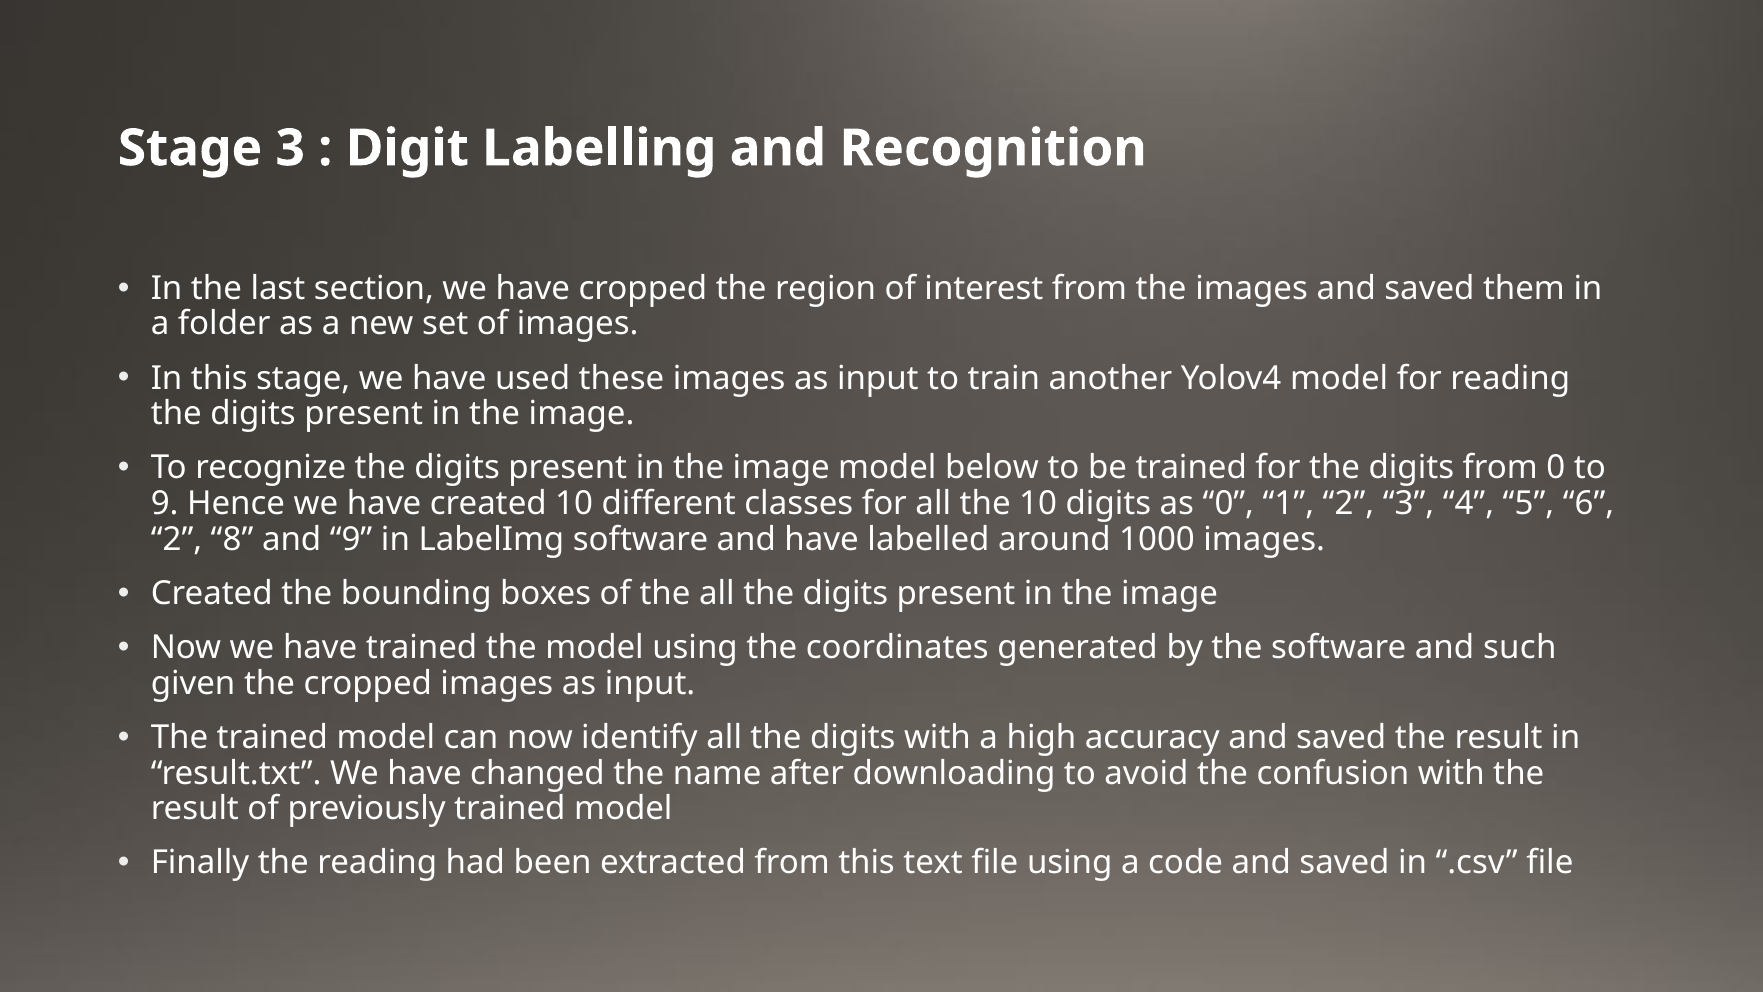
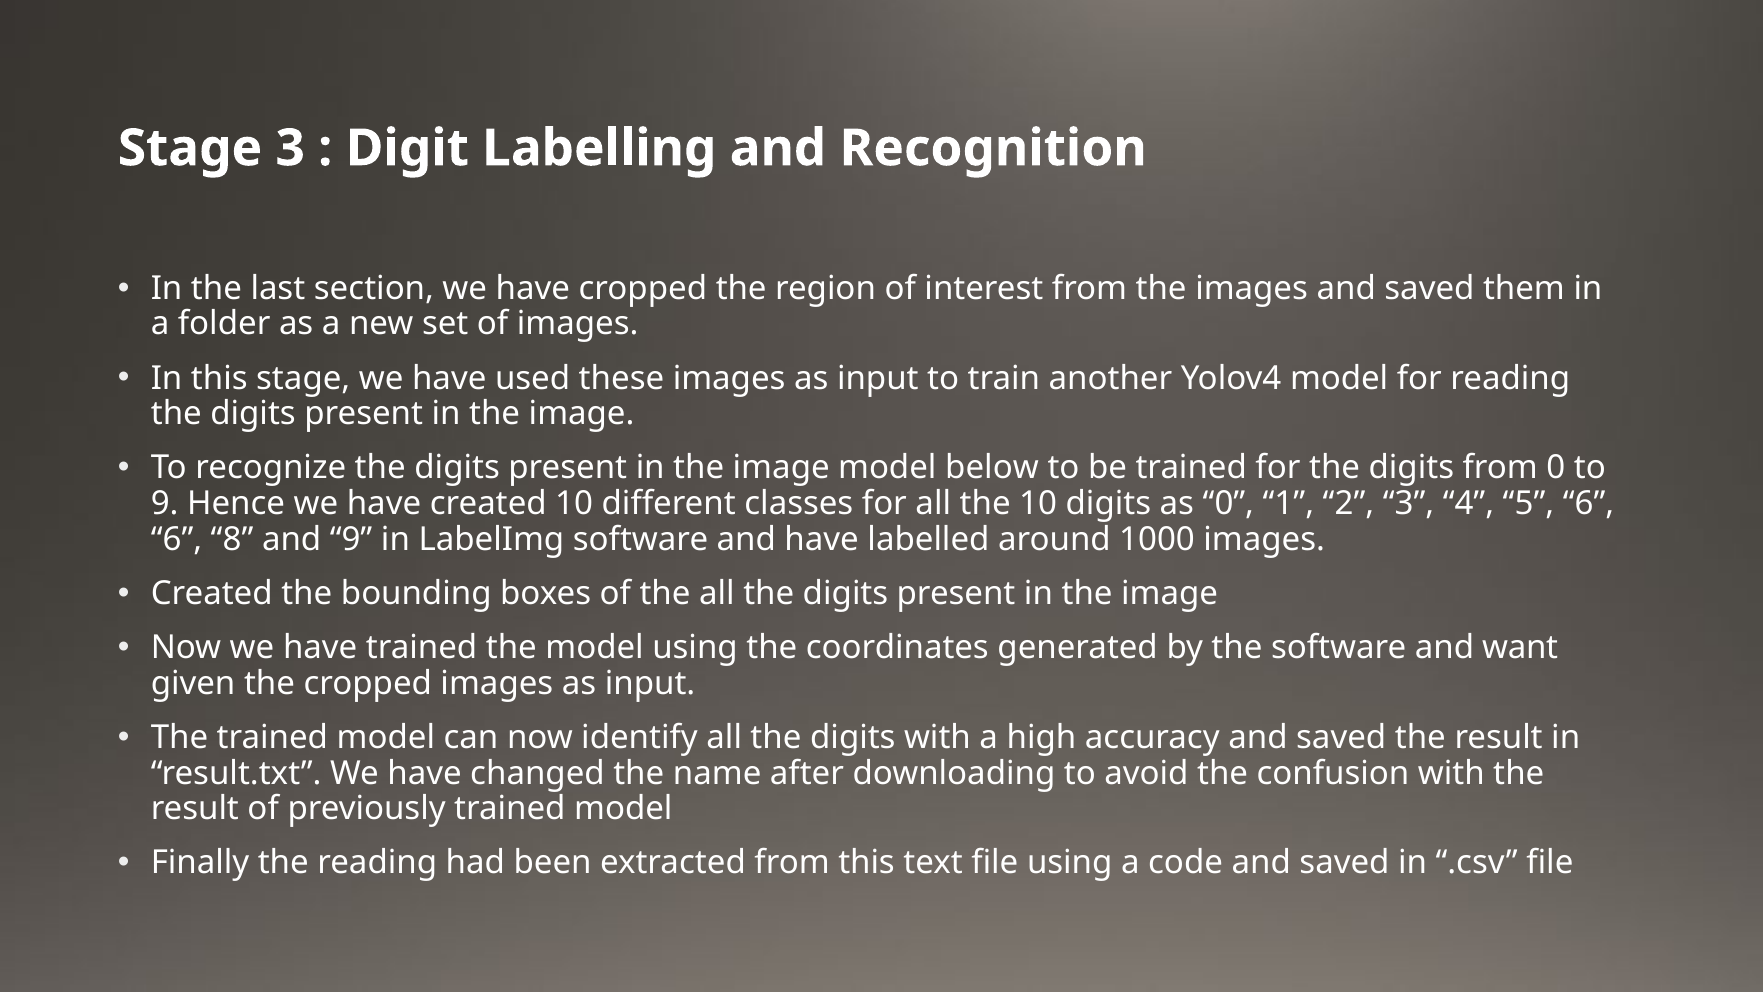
2: 2 -> 6 (177, 539)
such: such -> want (1520, 647)
